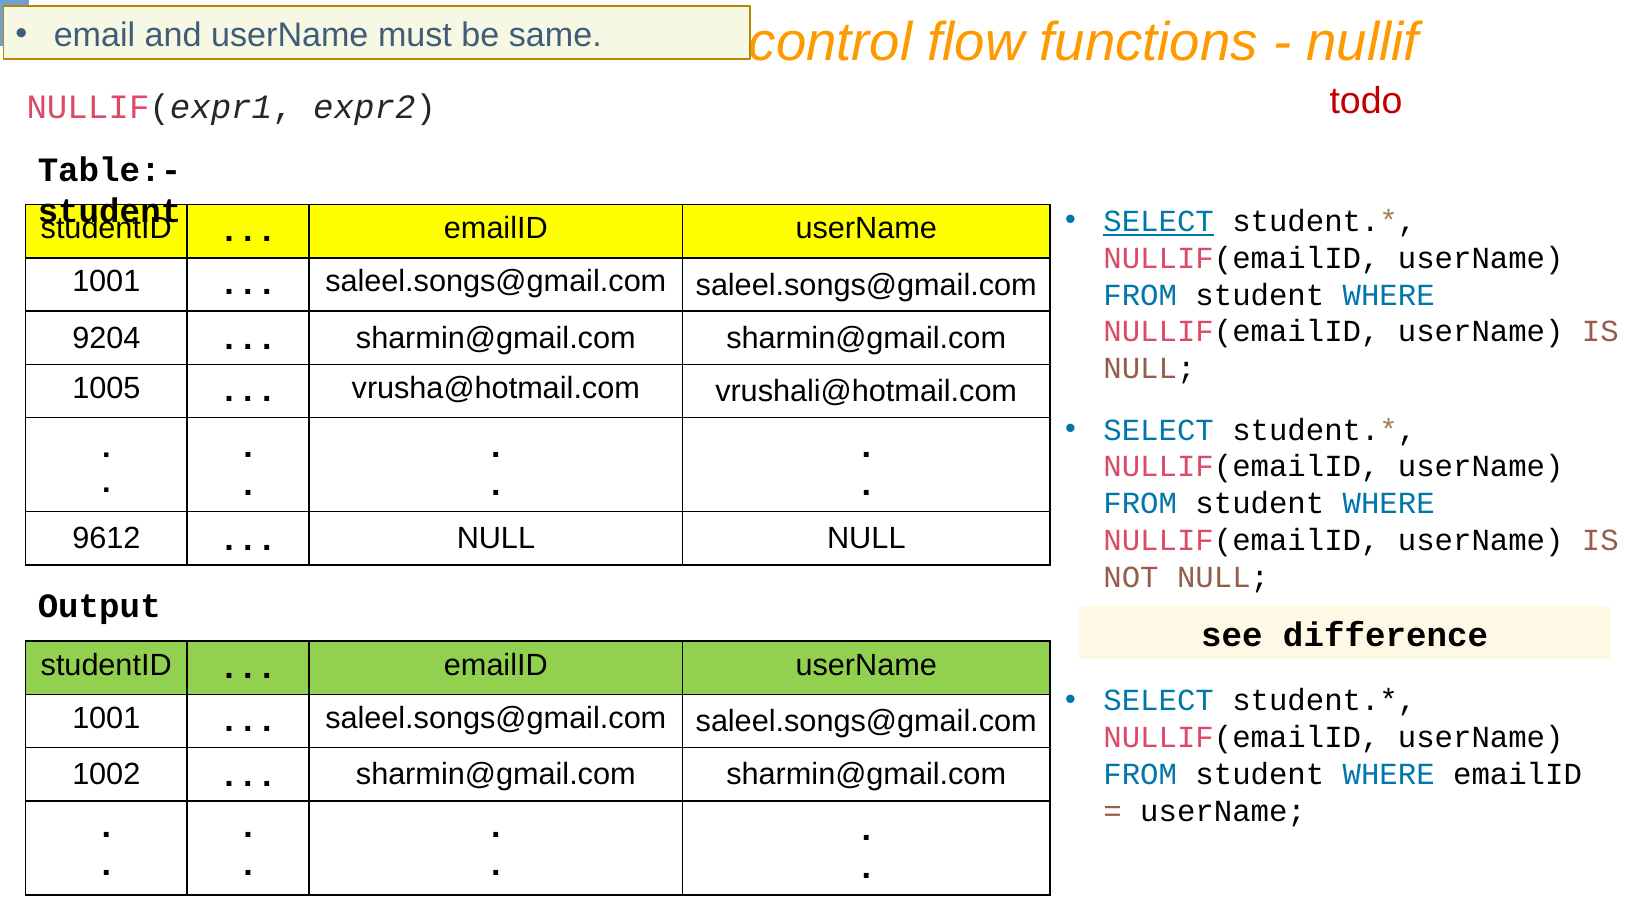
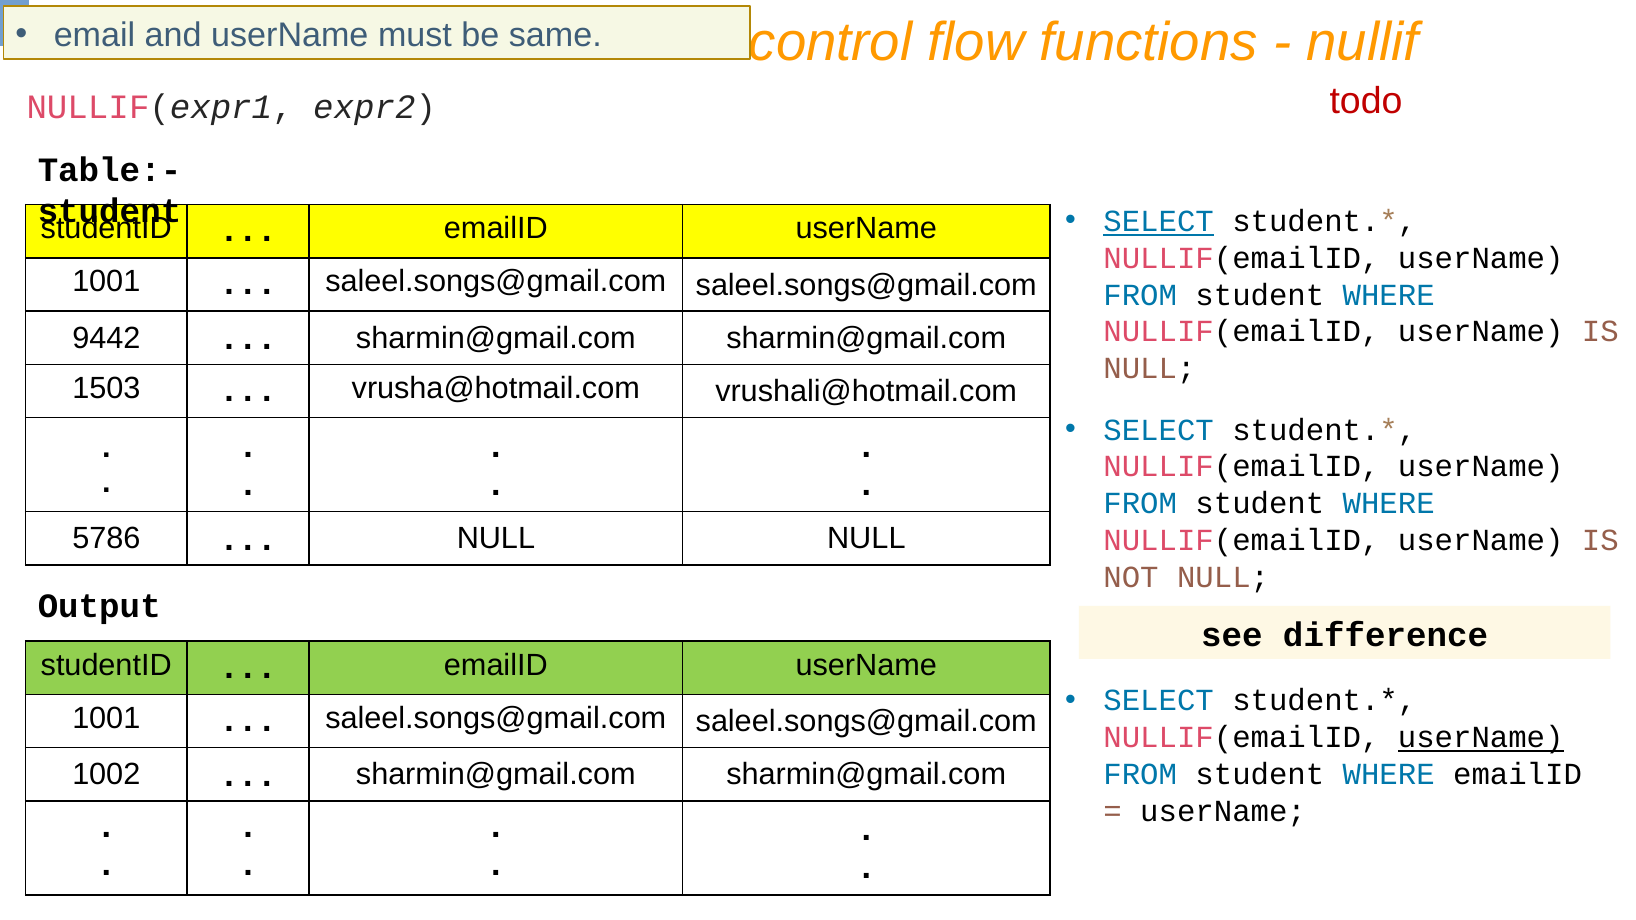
9204: 9204 -> 9442 (106, 338)
1005: 1005 -> 1503 (106, 388)
9612: 9612 -> 5786 (106, 539)
userName underline: none -> present (1481, 738)
